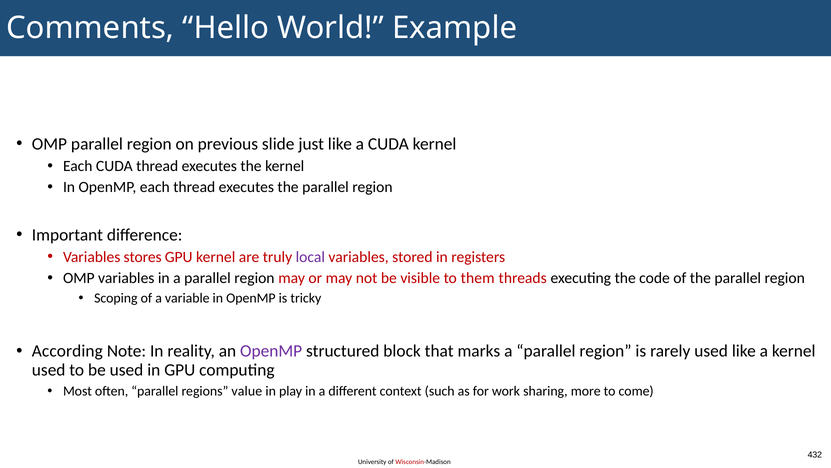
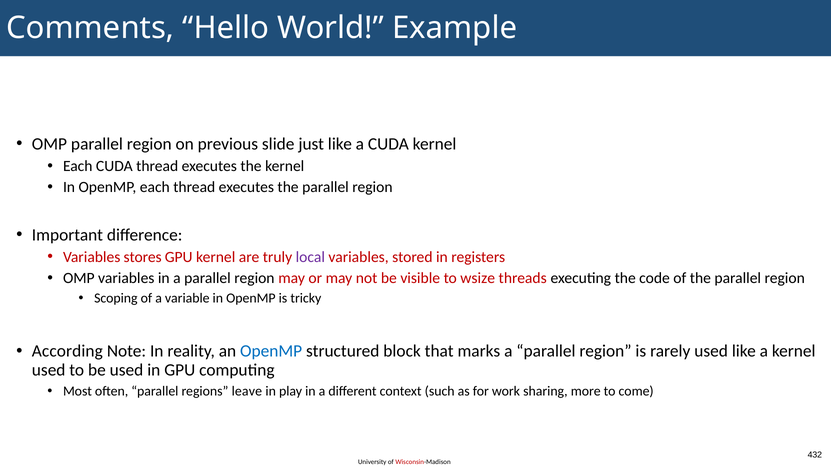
them: them -> wsize (478, 278)
OpenMP colour: purple -> blue (271, 351)
value: value -> leave (247, 391)
